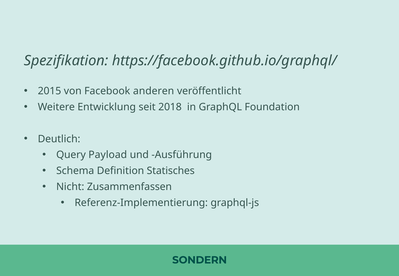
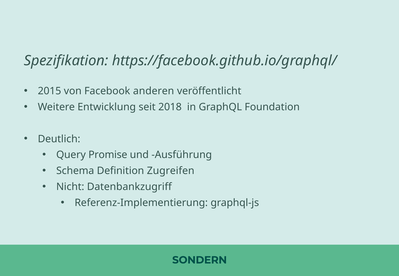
Payload: Payload -> Promise (108, 155)
Statisches: Statisches -> Zugreifen (171, 171)
Zusammenfassen: Zusammenfassen -> Datenbankzugriff (129, 187)
